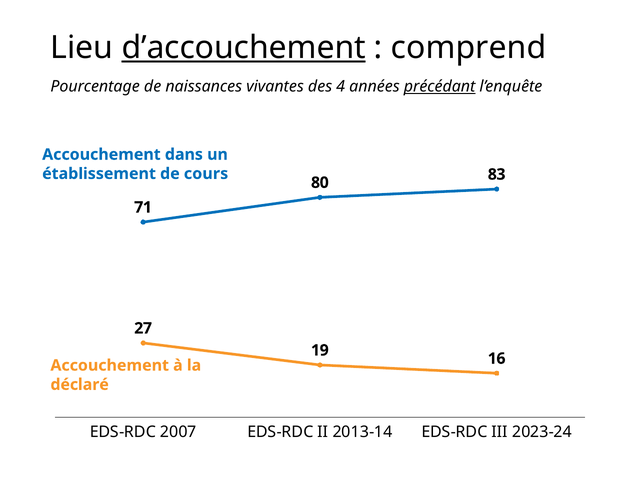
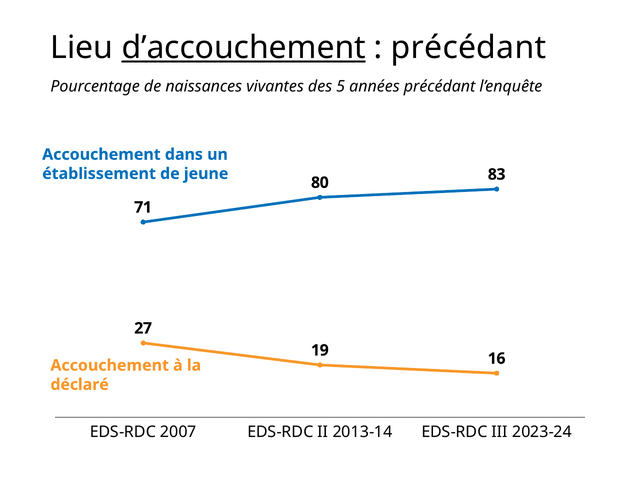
comprend: comprend -> précédant (468, 48)
4: 4 -> 5 (341, 87)
précédant underline: present -> none (440, 87)
cours: cours -> jeune (206, 174)
